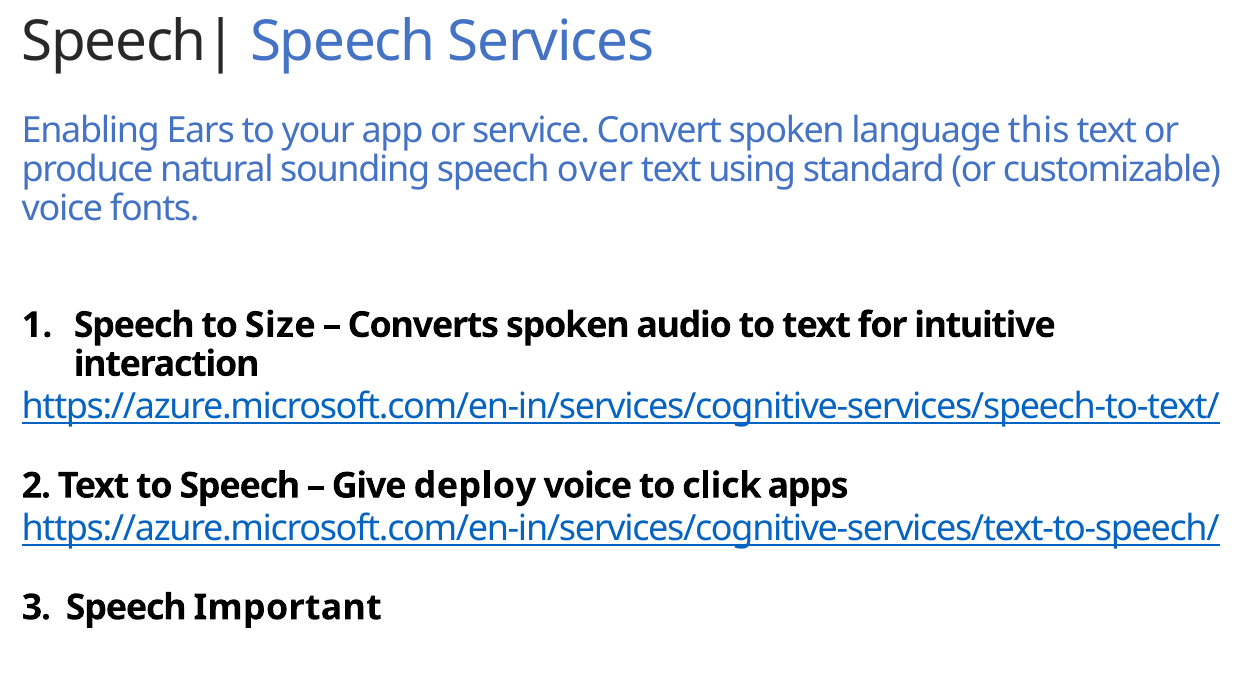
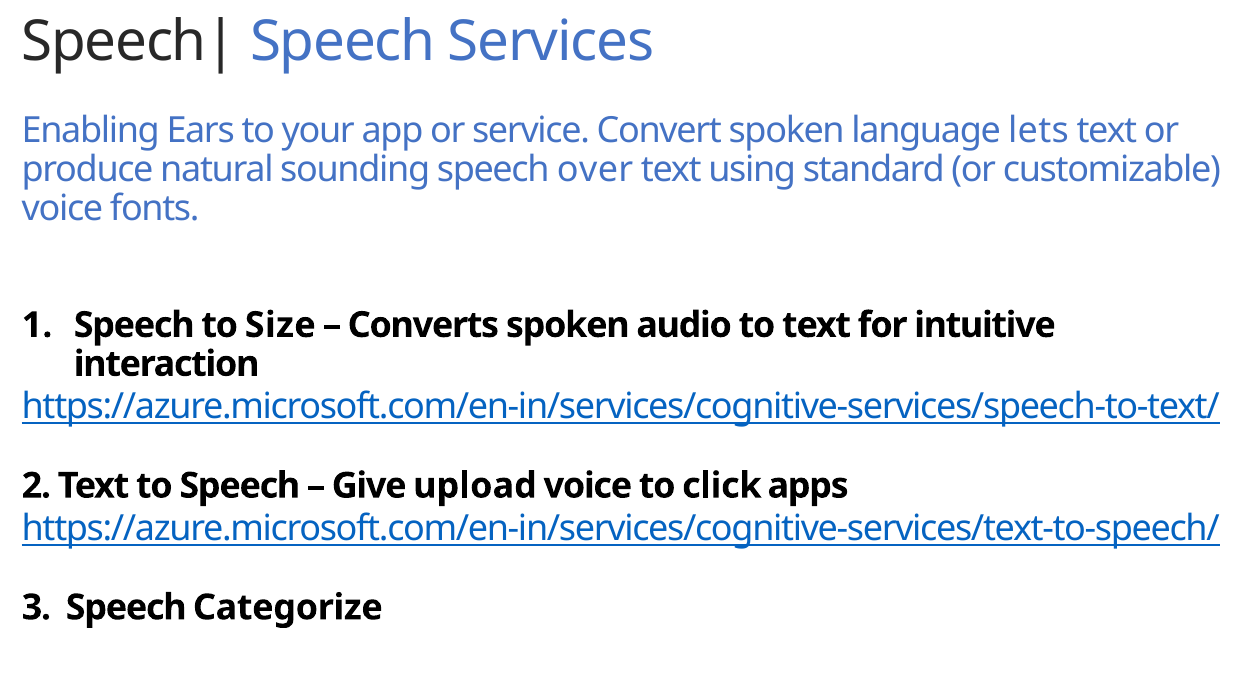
this: this -> lets (1038, 131)
deploy: deploy -> upload (475, 486)
Important: Important -> Categorize (288, 608)
